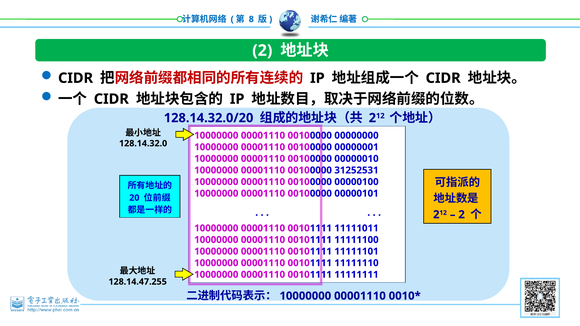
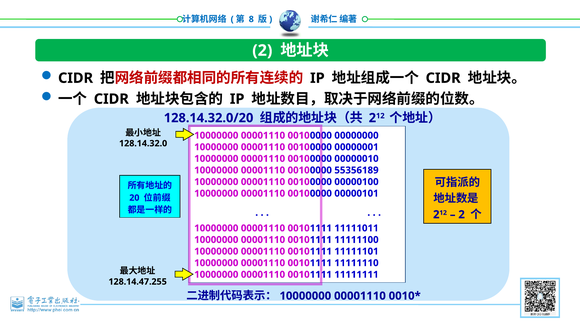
31252531: 31252531 -> 55356189 (356, 170)
